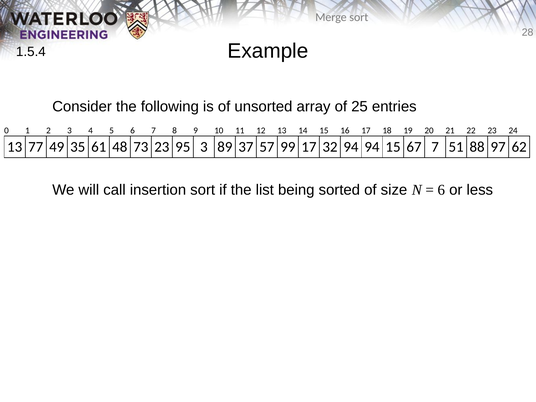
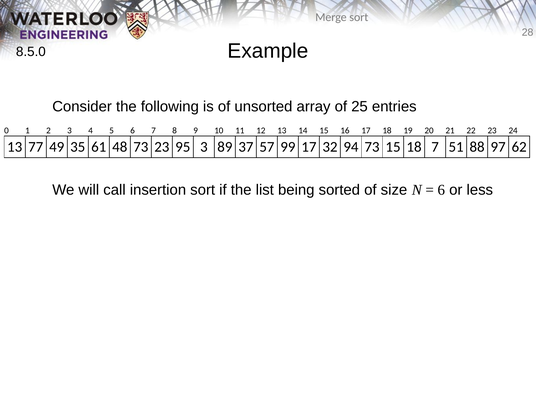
1.5.4: 1.5.4 -> 8.5.0 (31, 52)
94 94: 94 -> 73 (372, 147)
15 67: 67 -> 18 (414, 147)
